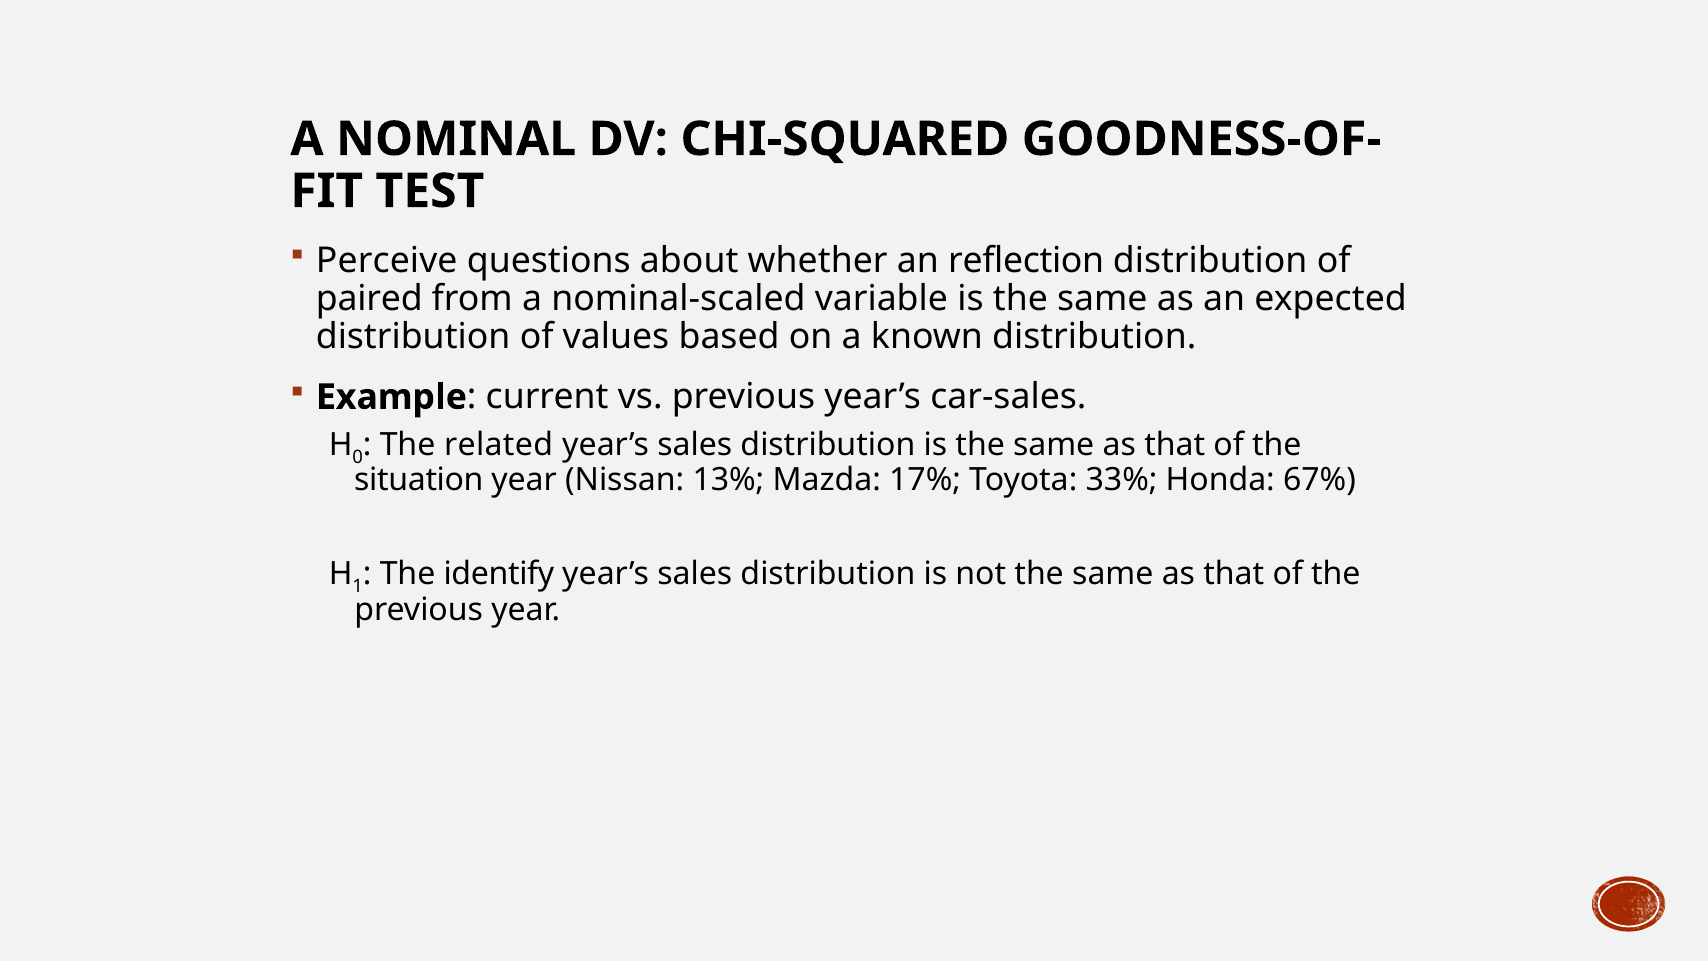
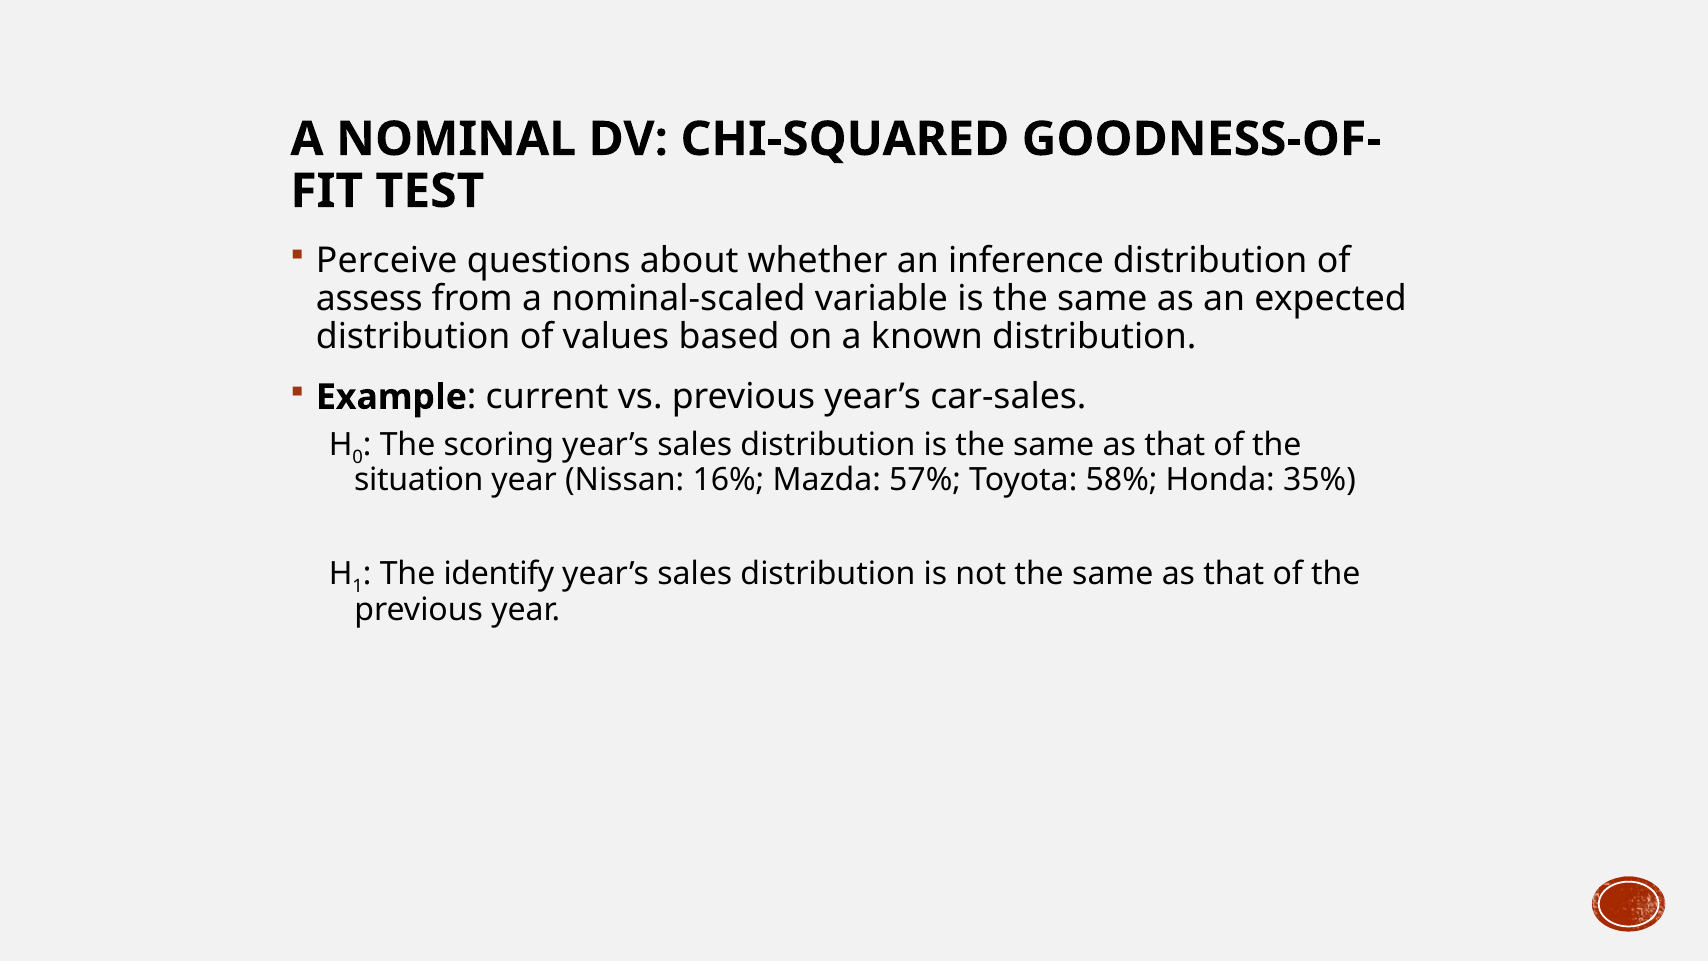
reflection: reflection -> inference (1026, 260)
paired: paired -> assess (369, 299)
related: related -> scoring (499, 444)
13%: 13% -> 16% (728, 480)
17%: 17% -> 57% (925, 480)
33%: 33% -> 58% (1122, 480)
67%: 67% -> 35% (1320, 480)
